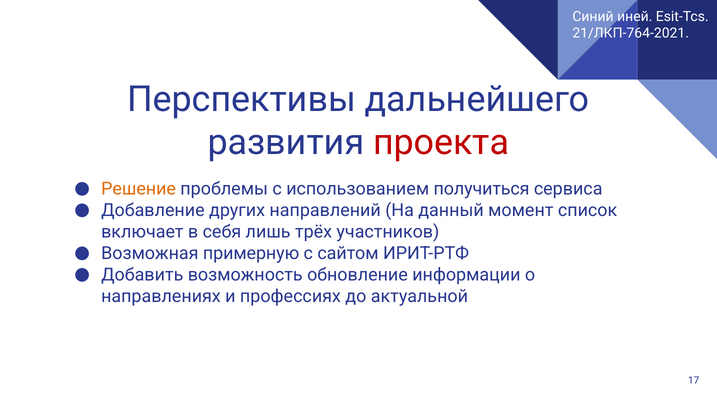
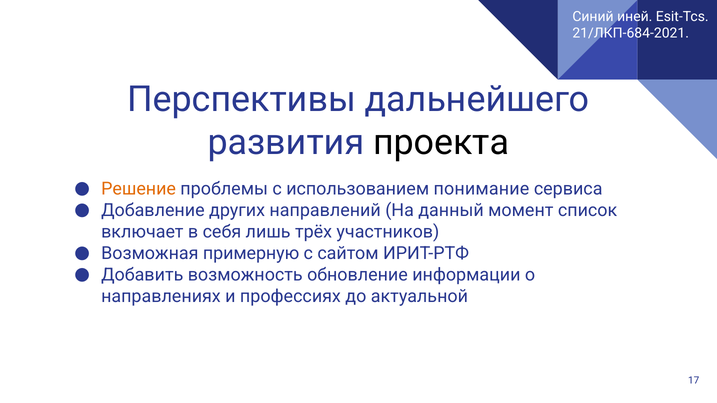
21/ЛКП-764-2021: 21/ЛКП-764-2021 -> 21/ЛКП-684-2021 (631, 33)
проекта colour: red -> black (441, 143)
получиться: получиться -> понимание (481, 189)
